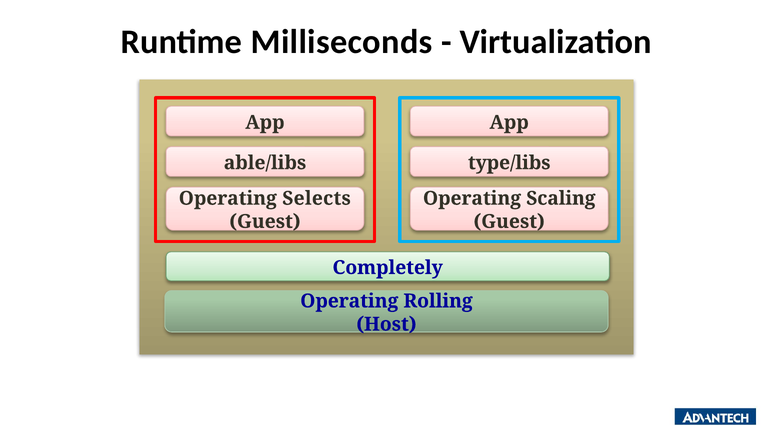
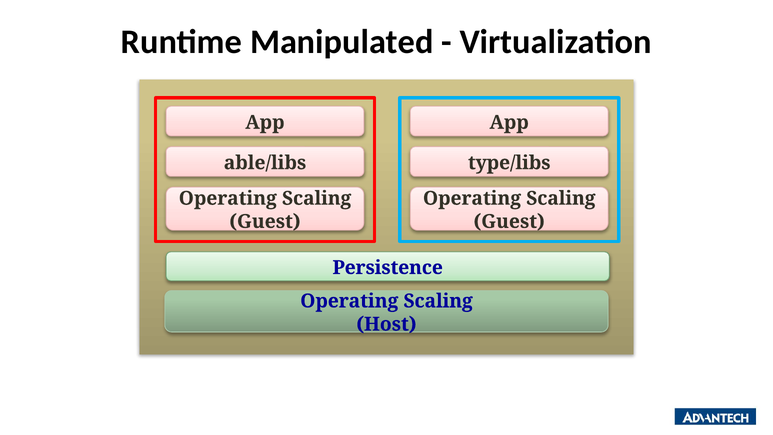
Milliseconds: Milliseconds -> Manipulated (342, 42)
Selects: Selects -> Scaling (317, 198)
Completely: Completely -> Persistence (388, 268)
Rolling: Rolling -> Scaling (438, 301)
